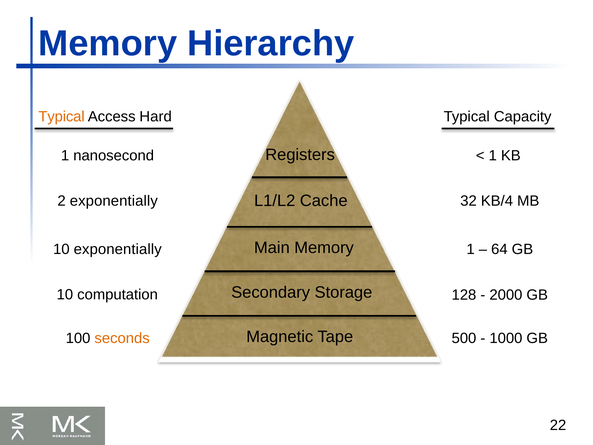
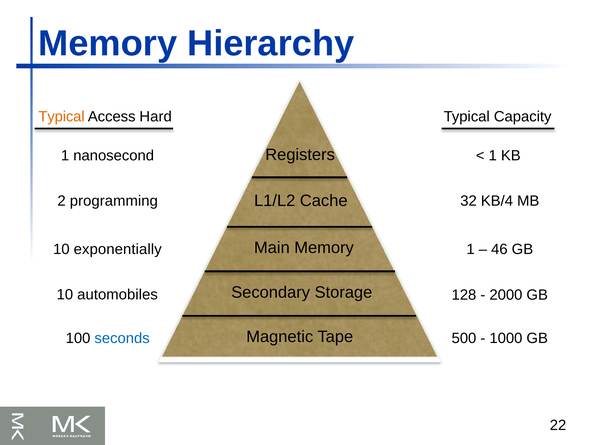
2 exponentially: exponentially -> programming (114, 201)
64: 64 -> 46 (499, 249)
computation: computation -> automobiles (118, 295)
seconds colour: orange -> blue (122, 338)
